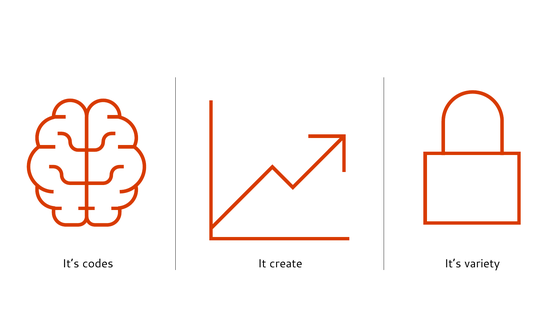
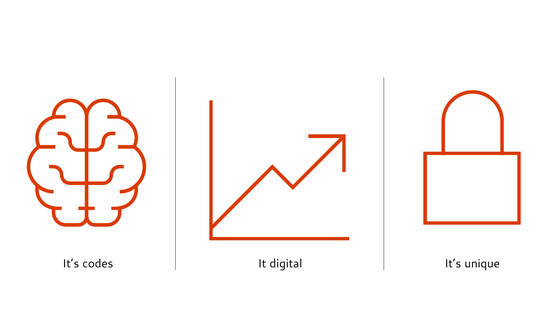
create: create -> digital (286, 264)
variety: variety -> unique (482, 264)
